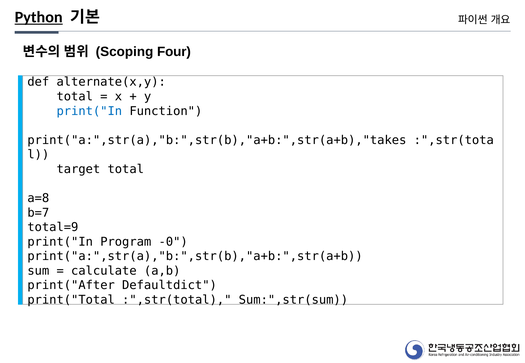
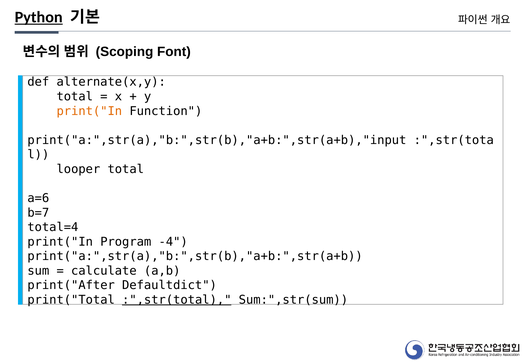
Four: Four -> Font (174, 52)
print("In colour: blue -> orange (89, 111)
print("a:",str(a),"b:",str(b),"a+b:",str(a+b),"takes: print("a:",str(a),"b:",str(b),"a+b:",str(a+b),"takes -> print("a:",str(a),"b:",str(b),"a+b:",str(a+b),"input (217, 140)
target: target -> looper (78, 169)
a=8: a=8 -> a=6 (38, 198)
total=9: total=9 -> total=4 (53, 227)
-0: -0 -> -4 (173, 242)
:",str(total underline: none -> present (177, 300)
